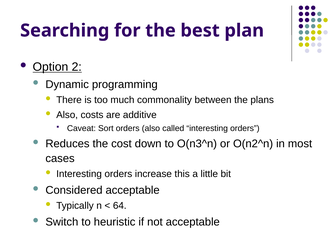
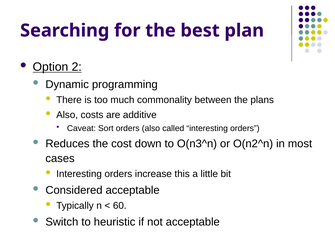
64: 64 -> 60 (120, 206)
